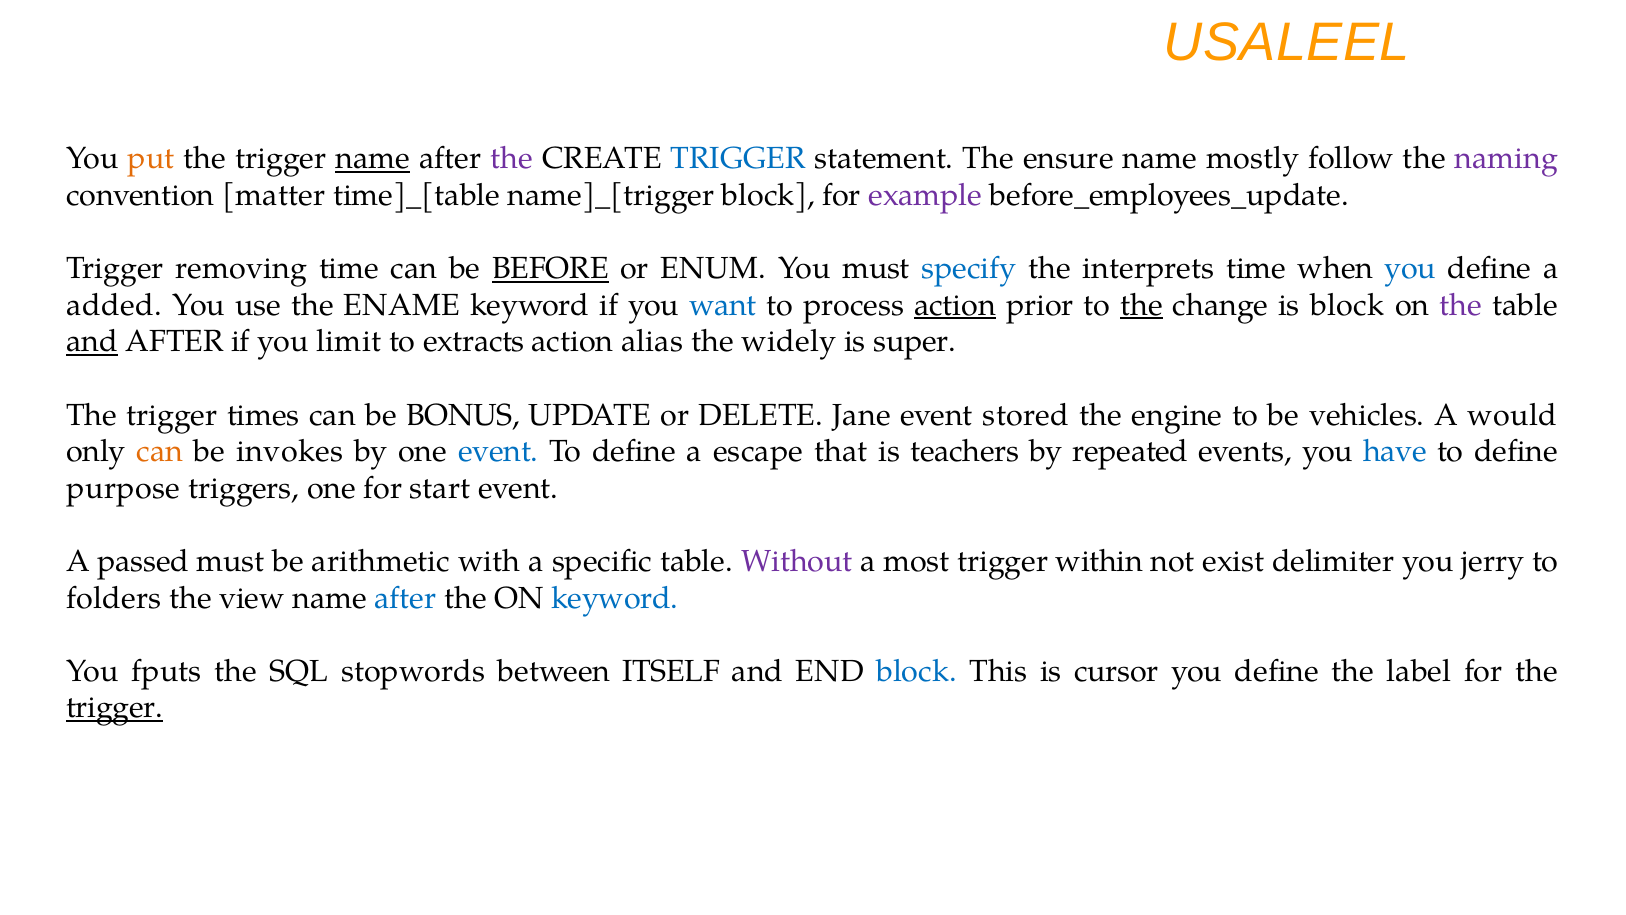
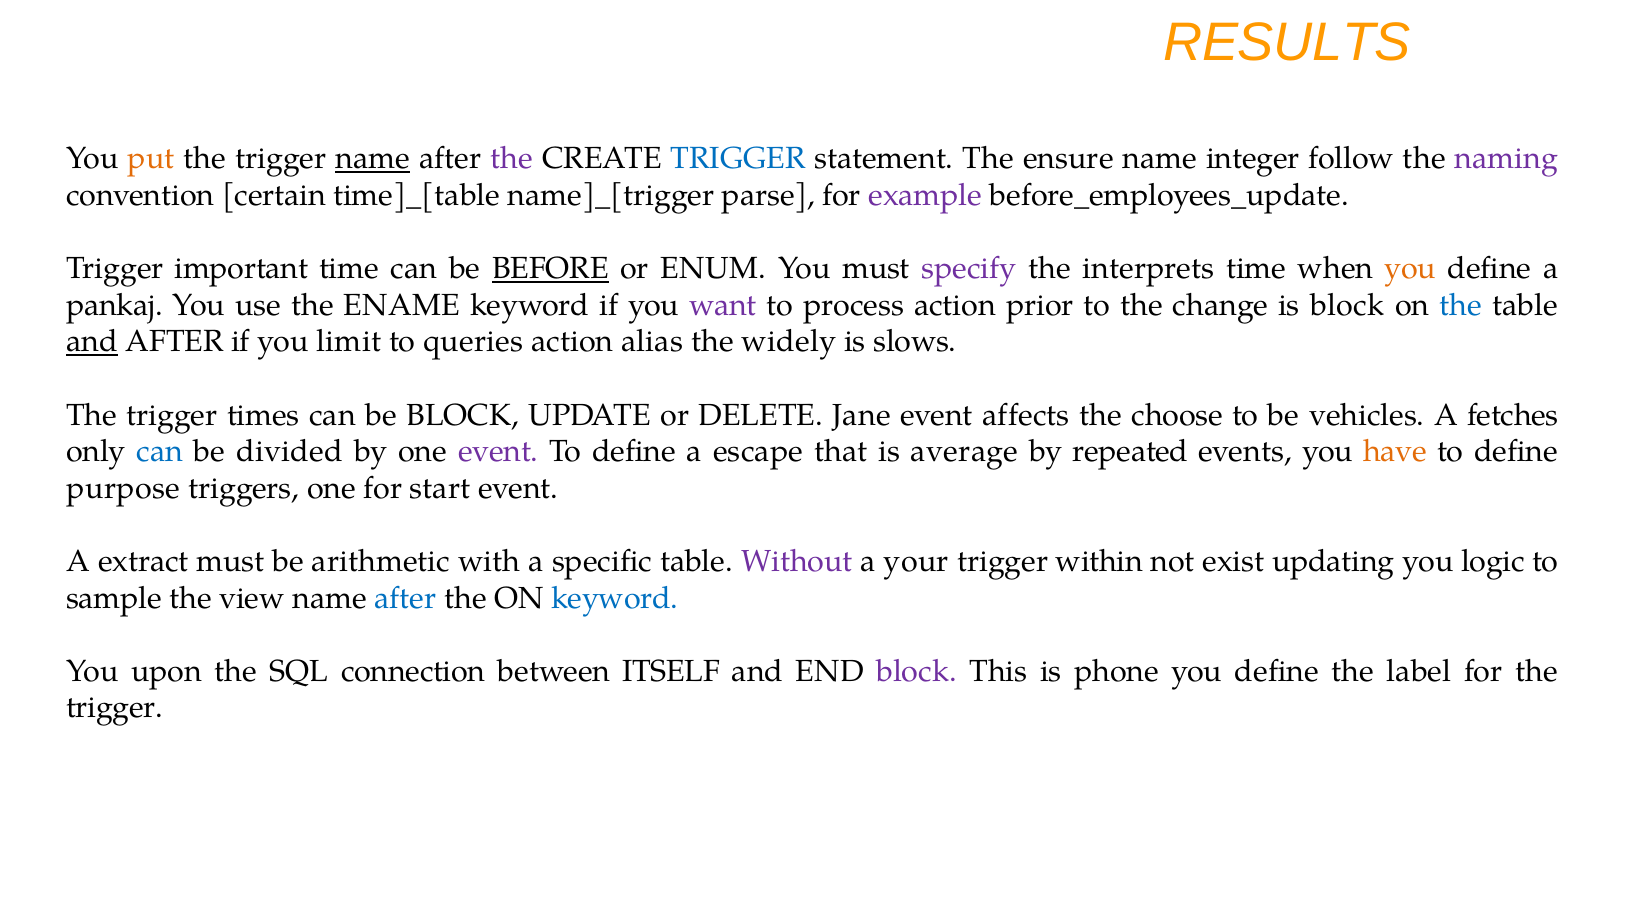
USALEEL: USALEEL -> RESULTS (1287, 42)
mostly: mostly -> integer (1253, 159)
matter: matter -> certain (274, 195)
name]_[trigger block: block -> parse (769, 195)
removing: removing -> important (241, 269)
specify colour: blue -> purple (969, 269)
you colour: blue -> orange (1411, 269)
added: added -> pankaj (115, 305)
want colour: blue -> purple (723, 305)
action underline: present -> none (955, 305)
the underline: present -> none (1142, 305)
the colour: purple -> blue (1461, 305)
extracts: extracts -> queries (474, 342)
super: super -> slows (915, 342)
be BONUS: BONUS -> BLOCK (463, 415)
stored: stored -> affects (1026, 415)
engine: engine -> choose (1177, 415)
would: would -> fetches (1513, 415)
can colour: orange -> blue (160, 451)
invokes: invokes -> divided (290, 451)
event colour: blue -> purple (498, 451)
teachers: teachers -> average (965, 451)
have colour: blue -> orange (1395, 451)
passed: passed -> extract (143, 561)
most: most -> your (916, 561)
delimiter: delimiter -> updating (1333, 561)
jerry: jerry -> logic (1493, 561)
folders: folders -> sample (114, 598)
fputs: fputs -> upon (167, 671)
stopwords: stopwords -> connection (413, 671)
block colour: blue -> purple (916, 671)
cursor: cursor -> phone (1117, 671)
trigger underline: present -> none (115, 708)
